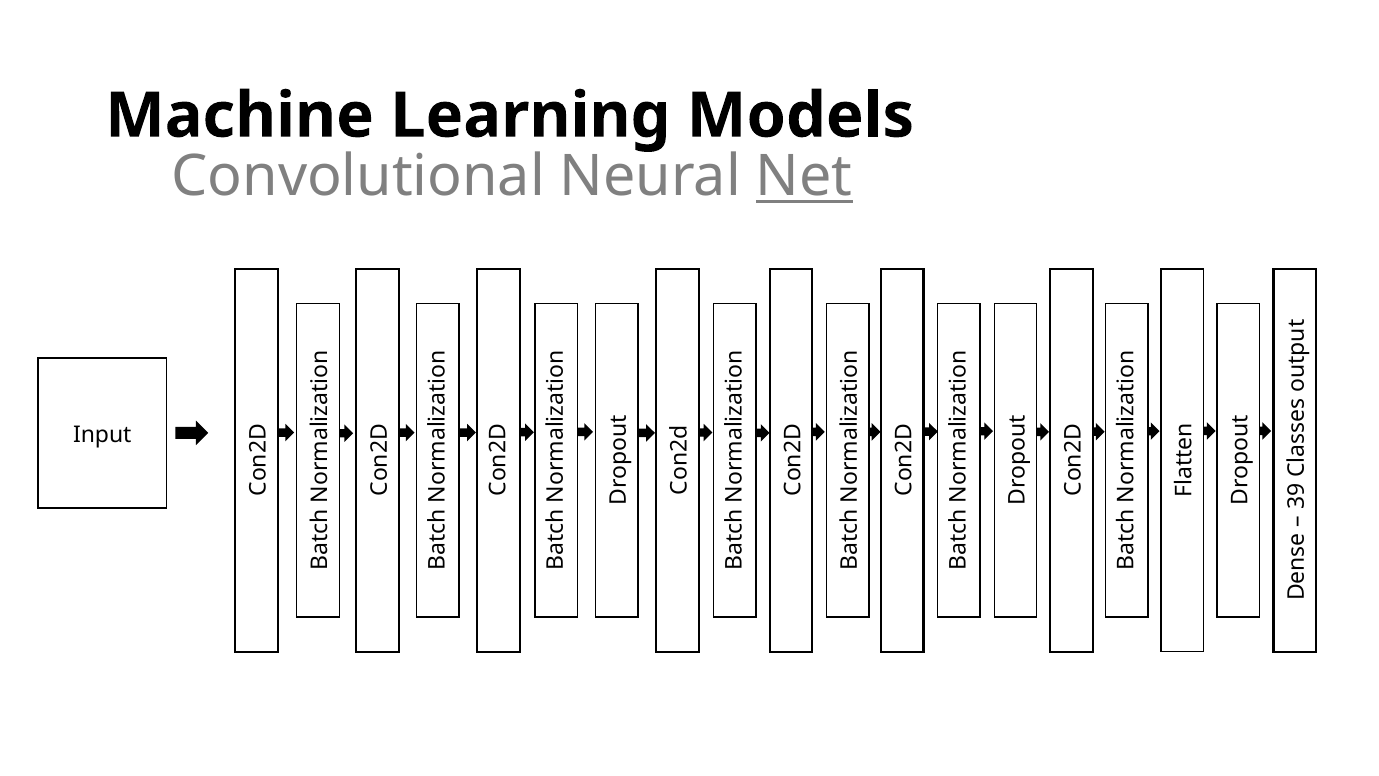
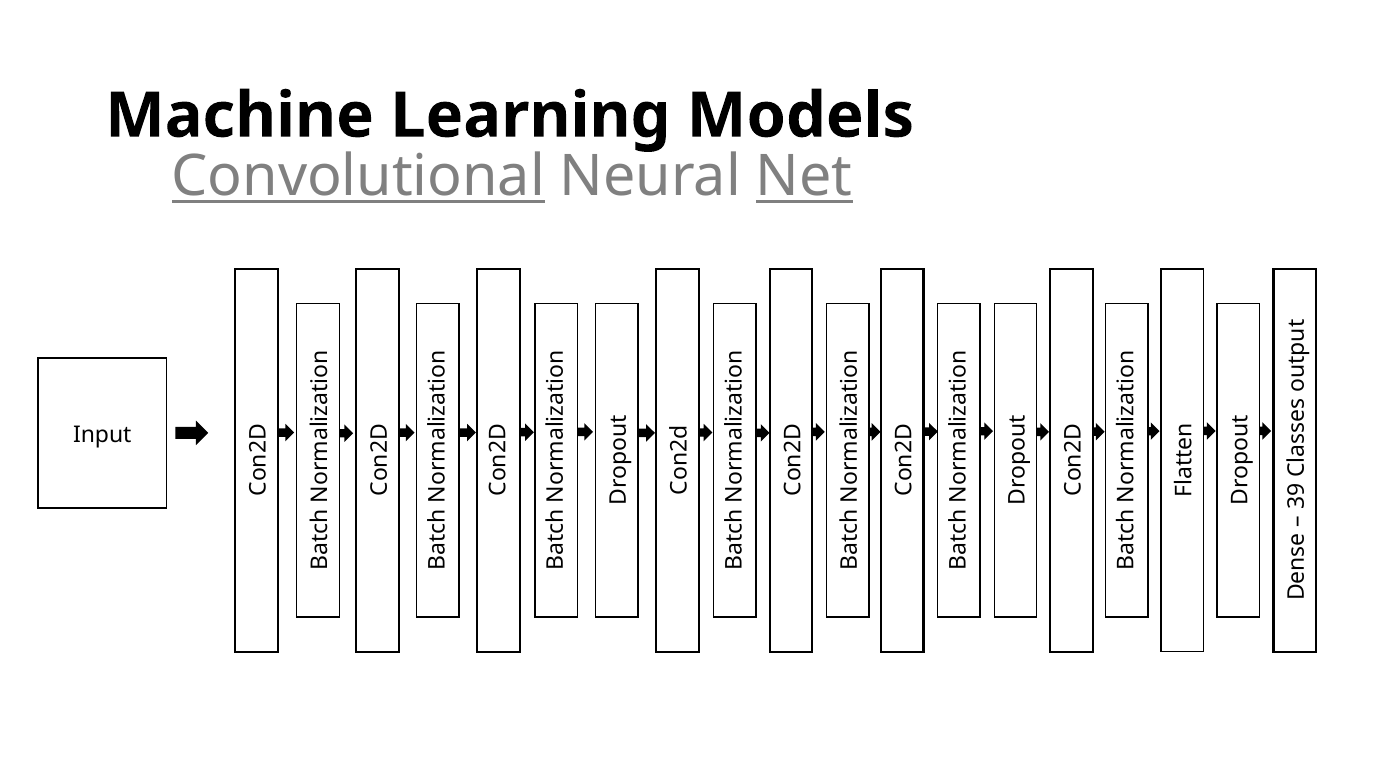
Convolutional underline: none -> present (358, 177)
